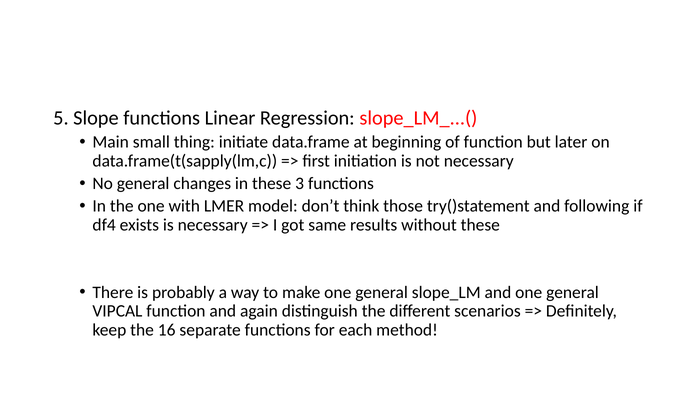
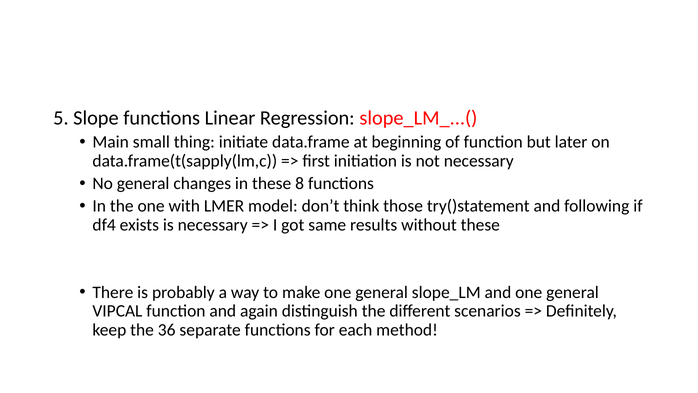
3: 3 -> 8 (300, 183)
16: 16 -> 36 (167, 330)
